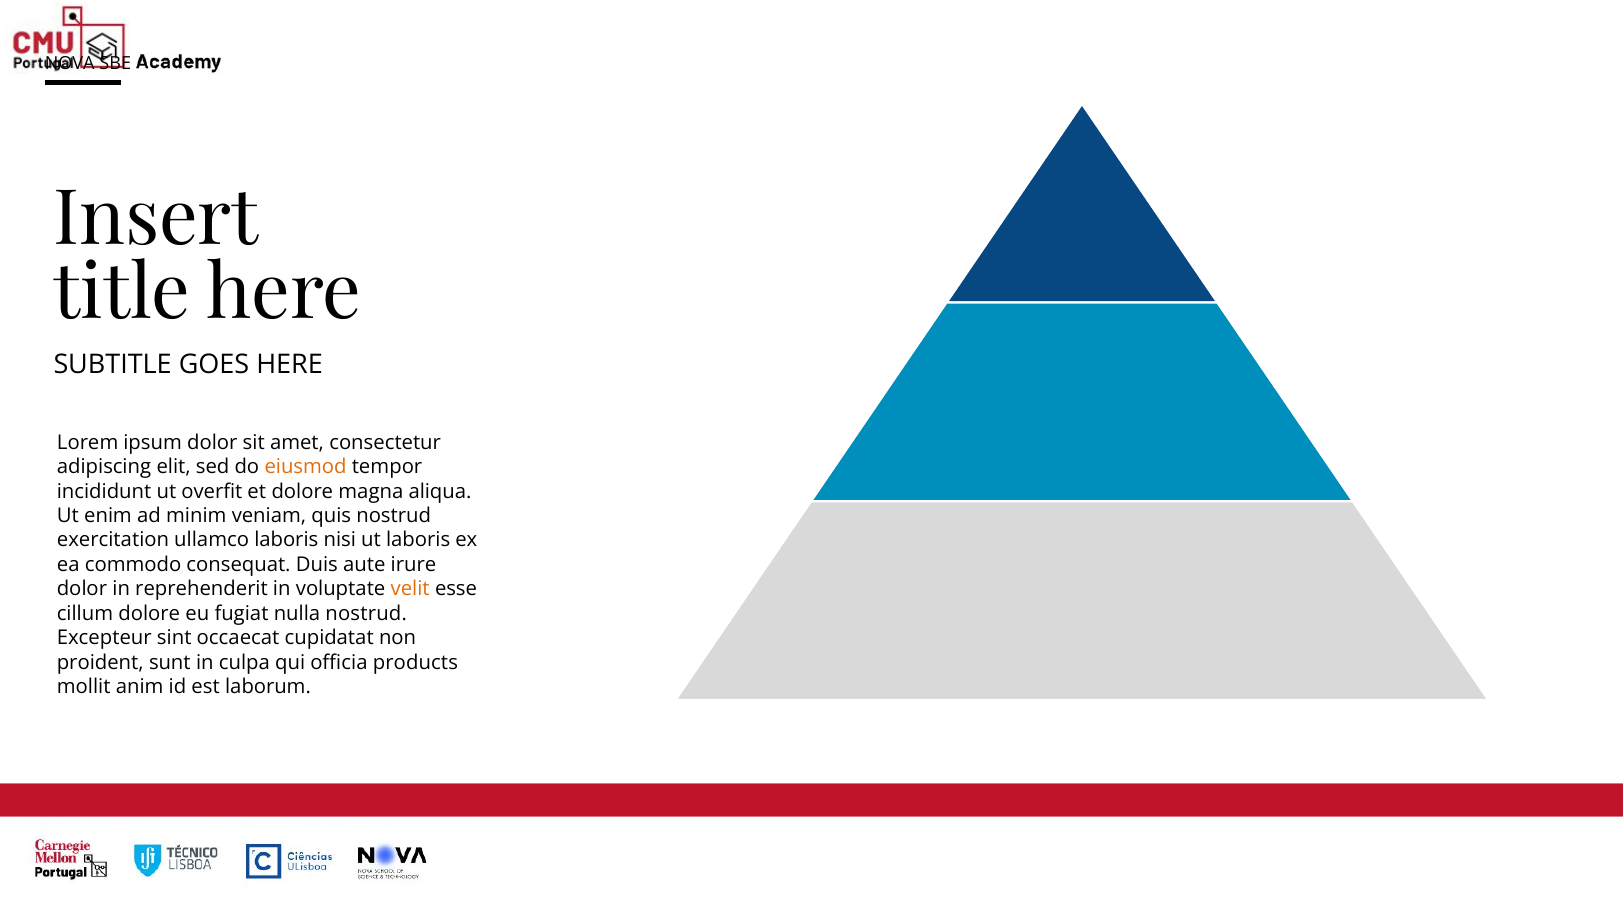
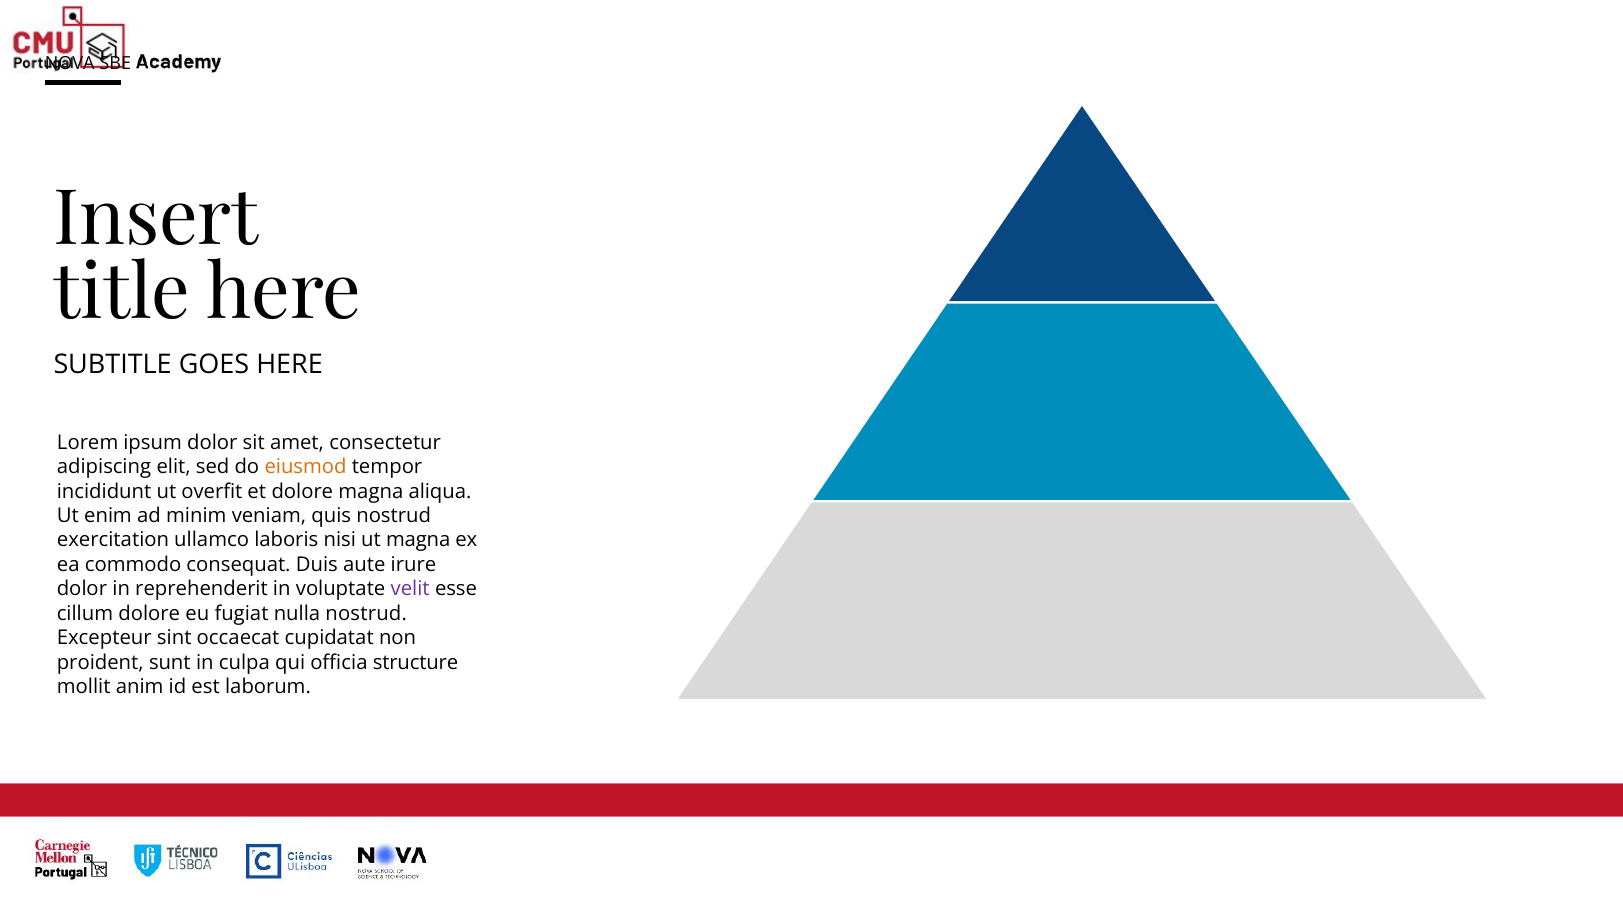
ut laboris: laboris -> magna (418, 540)
velit colour: orange -> purple (410, 589)
products: products -> structure (415, 662)
